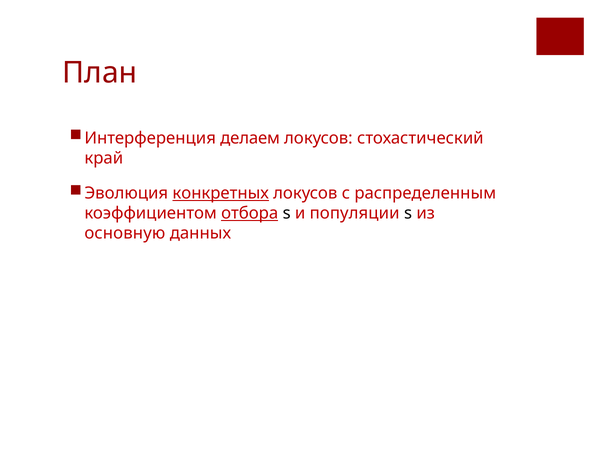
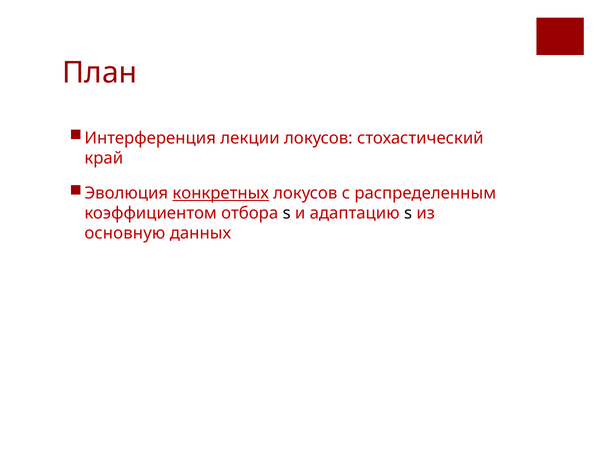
делаем: делаем -> лекции (250, 138)
отбора underline: present -> none (250, 213)
популяции: популяции -> адаптацию (355, 213)
